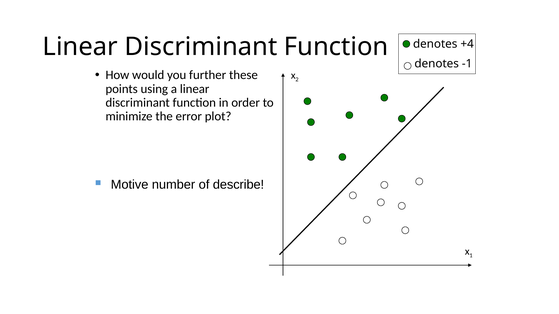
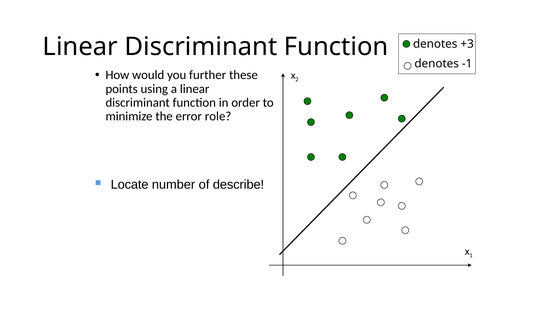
+4: +4 -> +3 (467, 44)
plot: plot -> role (218, 117)
Motive: Motive -> Locate (130, 185)
